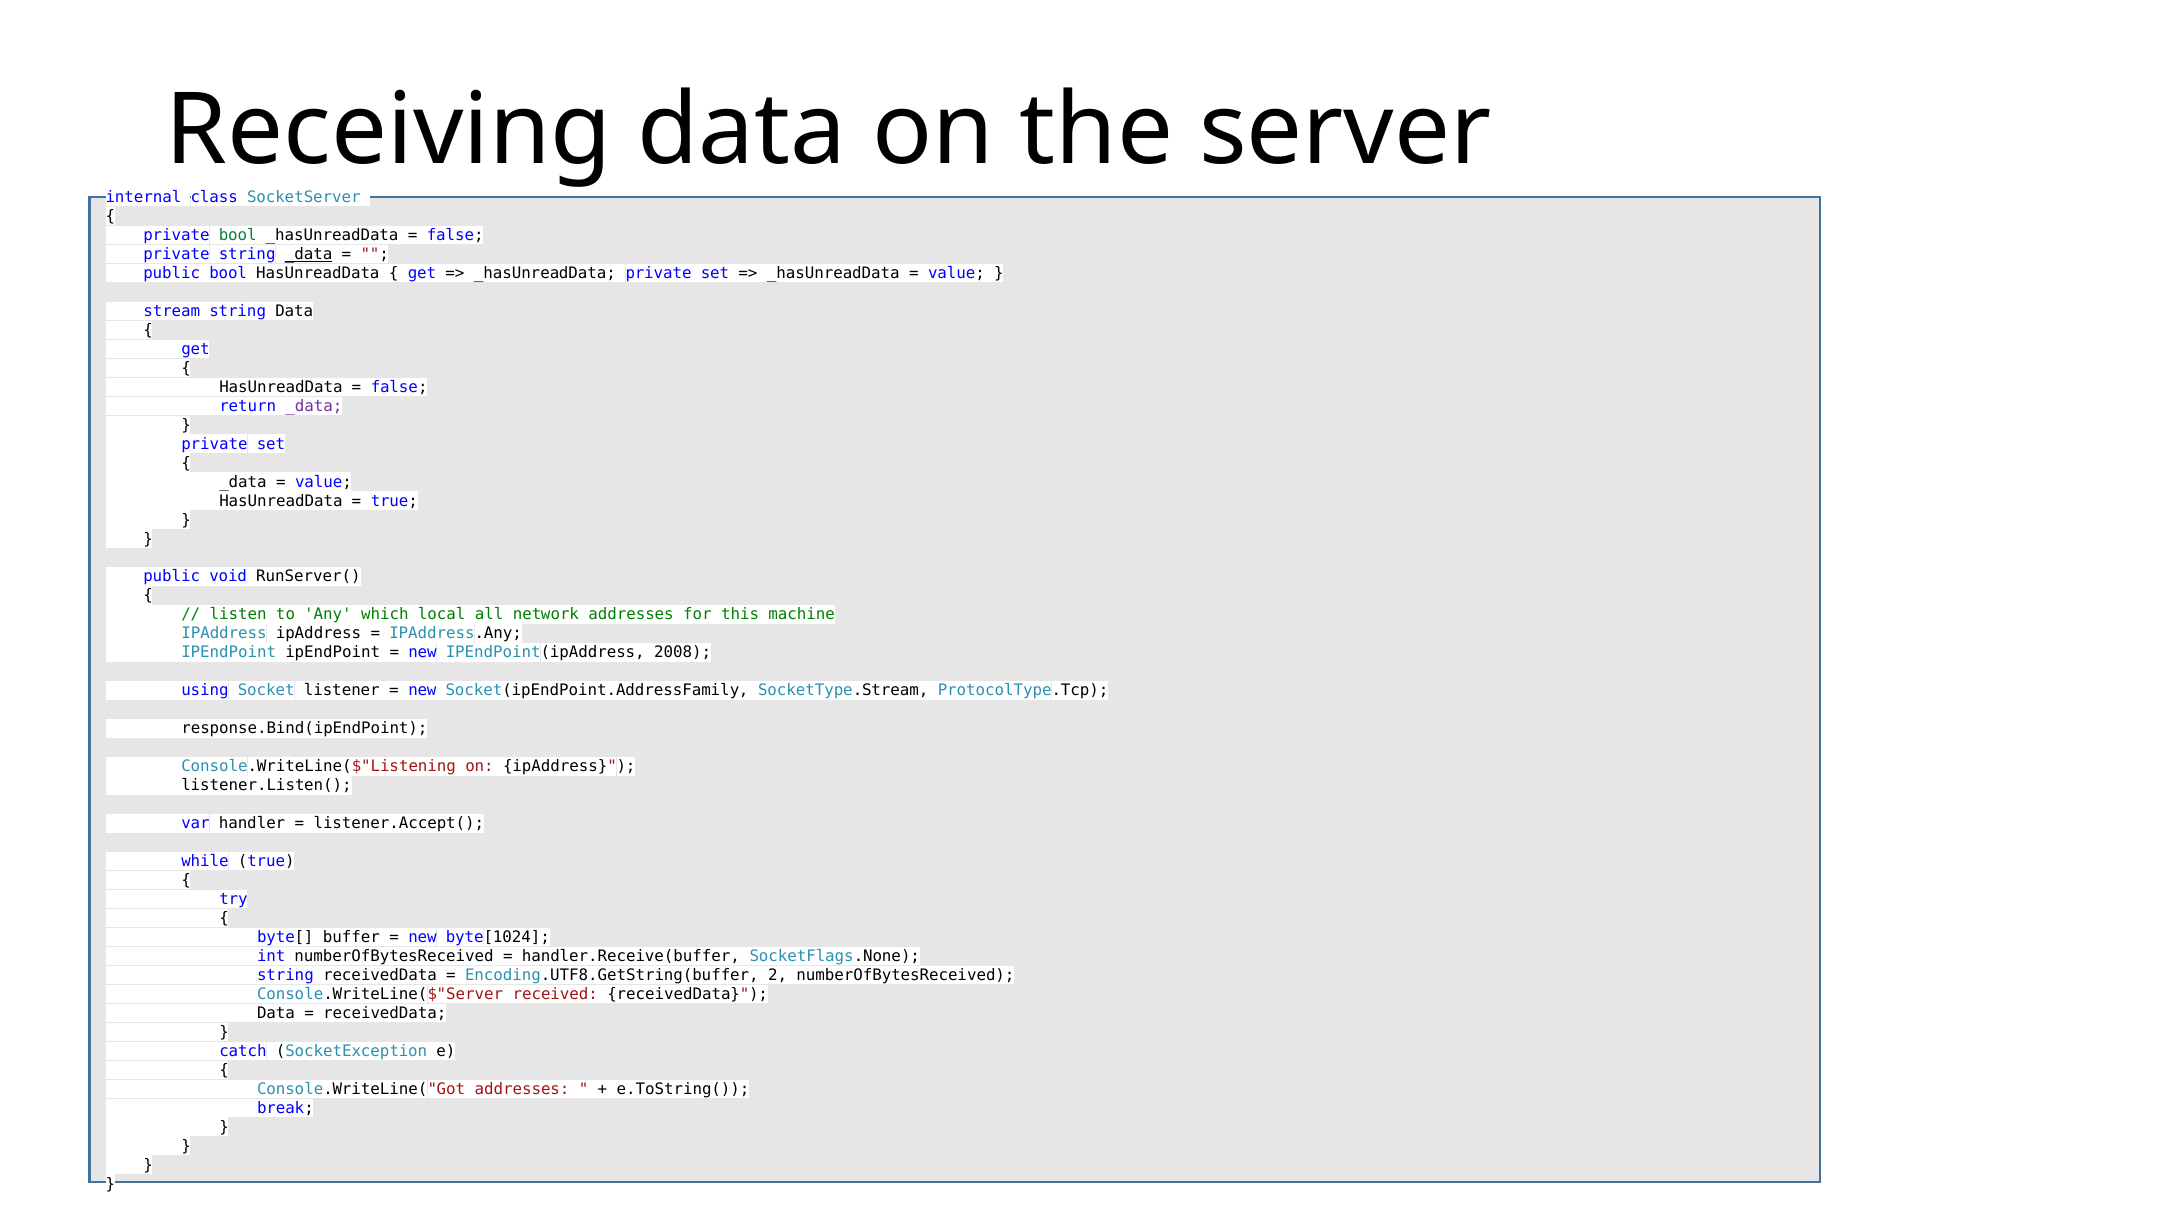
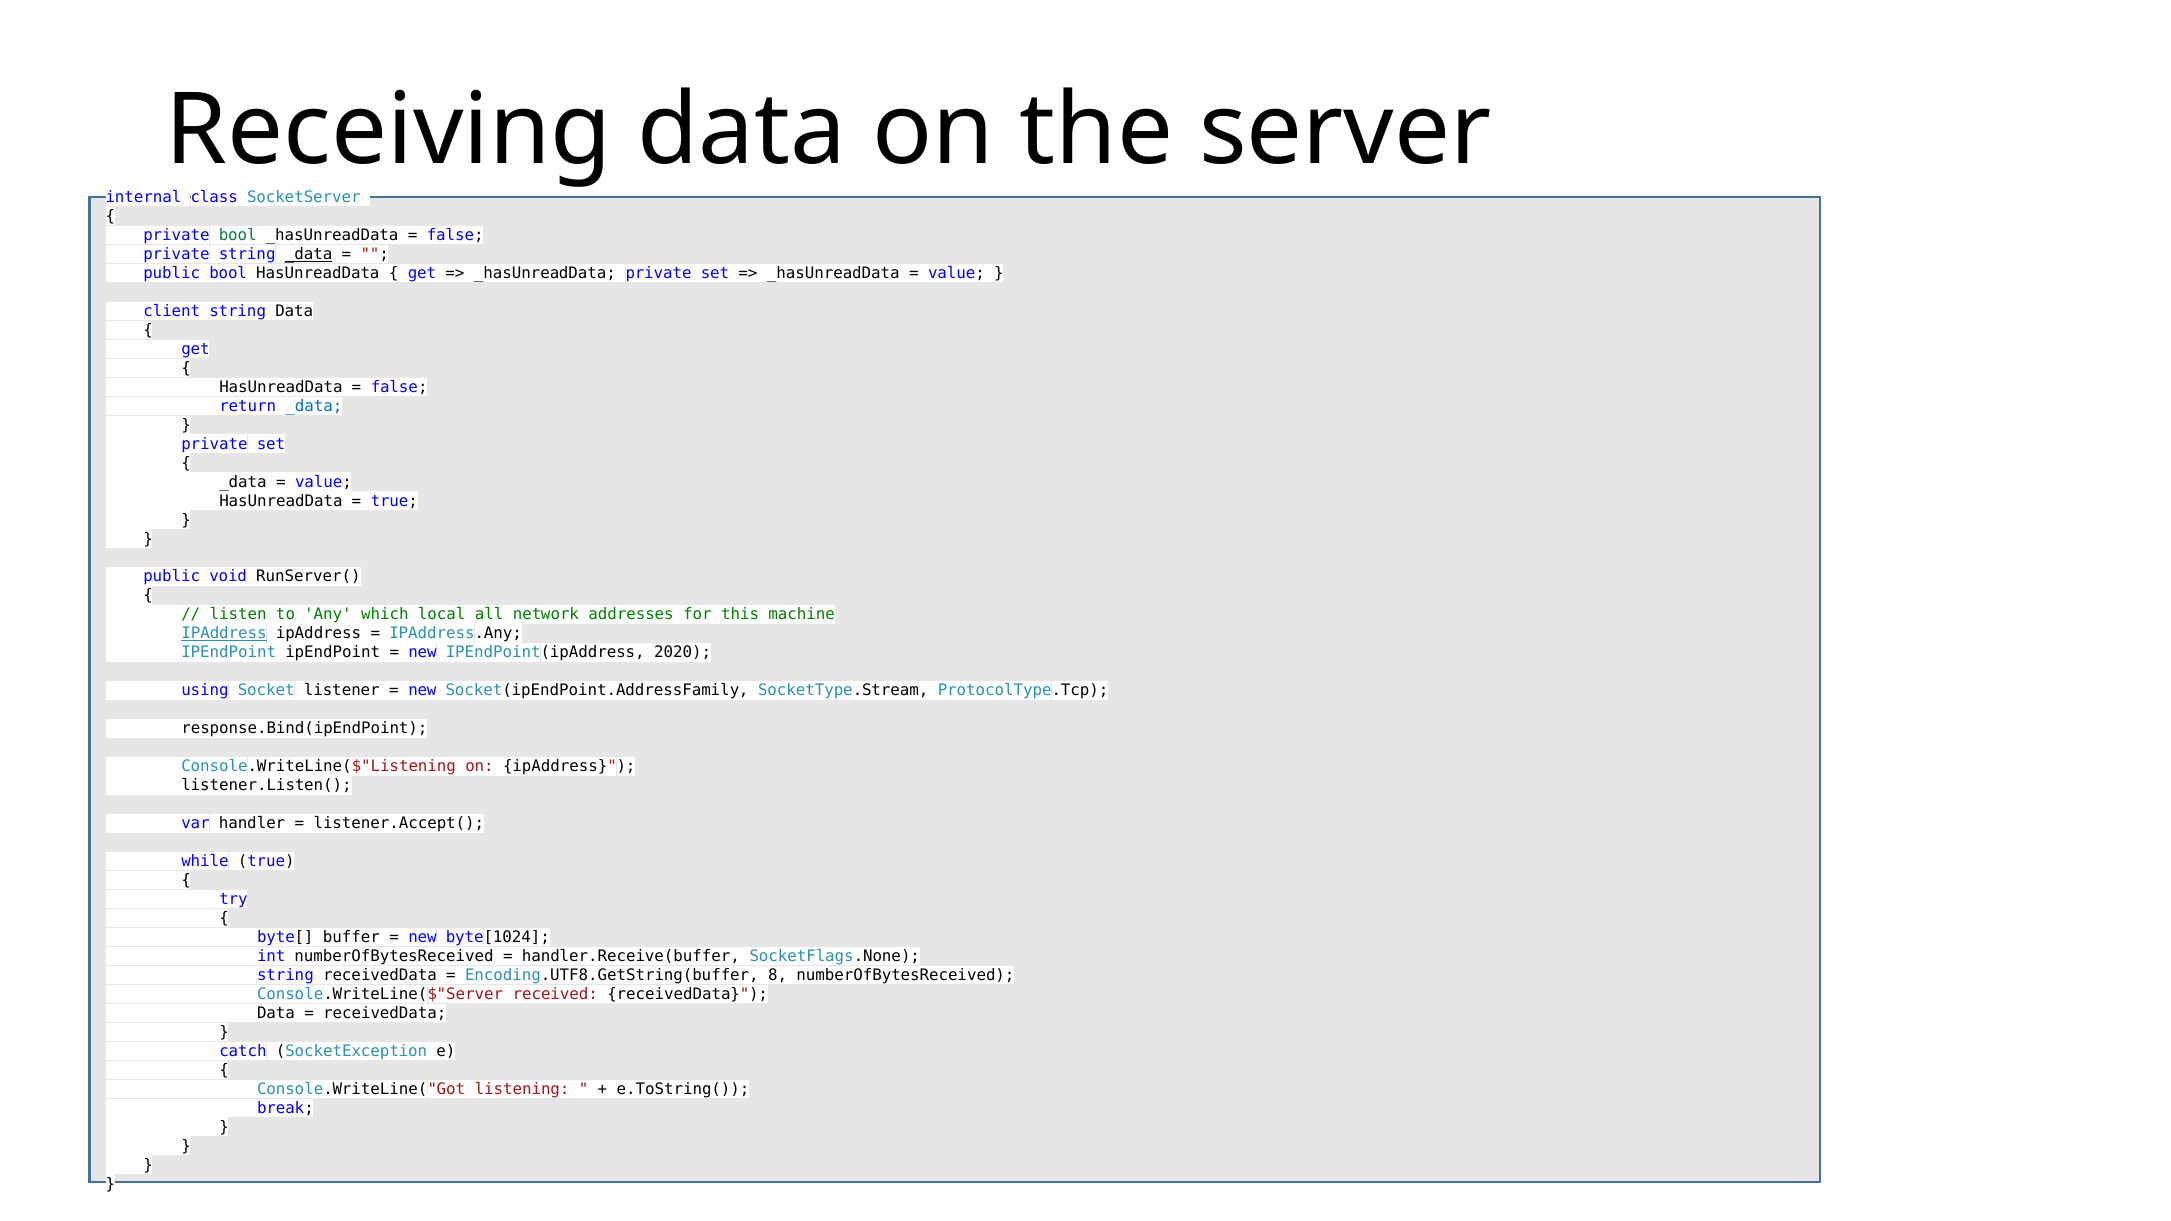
stream: stream -> client (172, 311)
_data colour: purple -> blue (314, 406)
IPAddress underline: none -> present (224, 634)
2008: 2008 -> 2020 (683, 653)
2: 2 -> 8 (778, 975)
Console.WriteLine("Got addresses: addresses -> listening (522, 1089)
